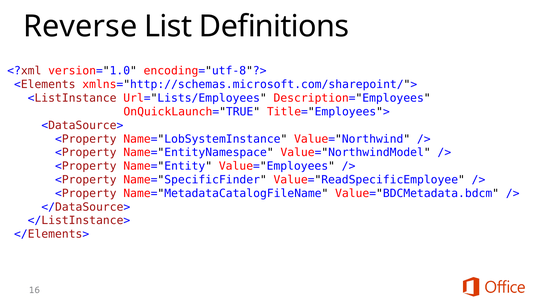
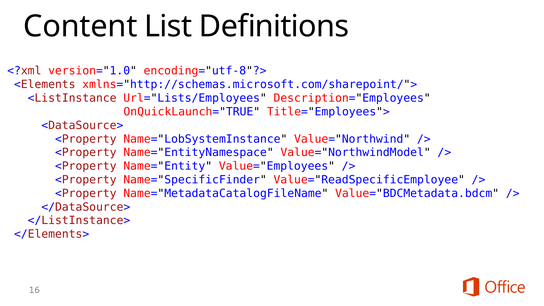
Reverse: Reverse -> Content (80, 27)
